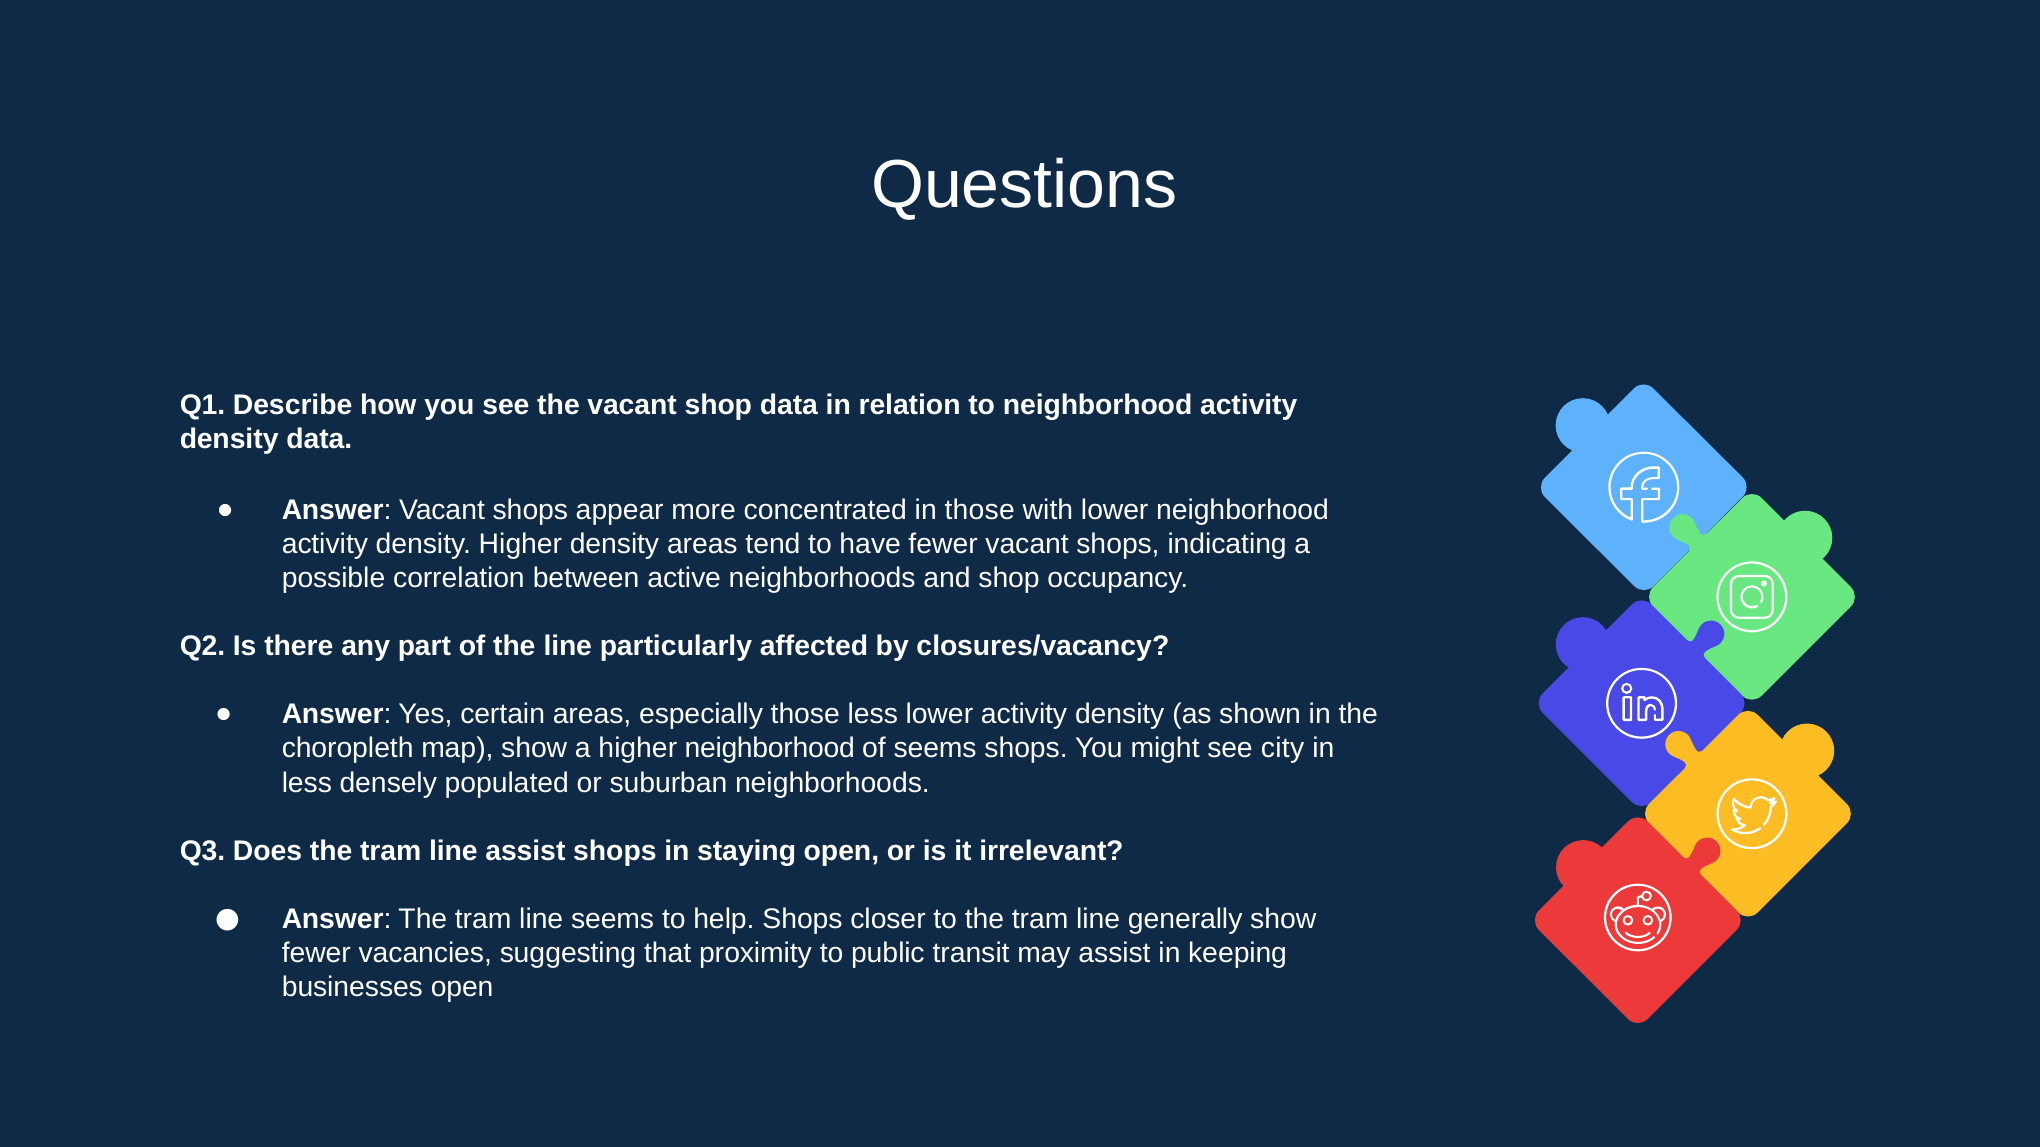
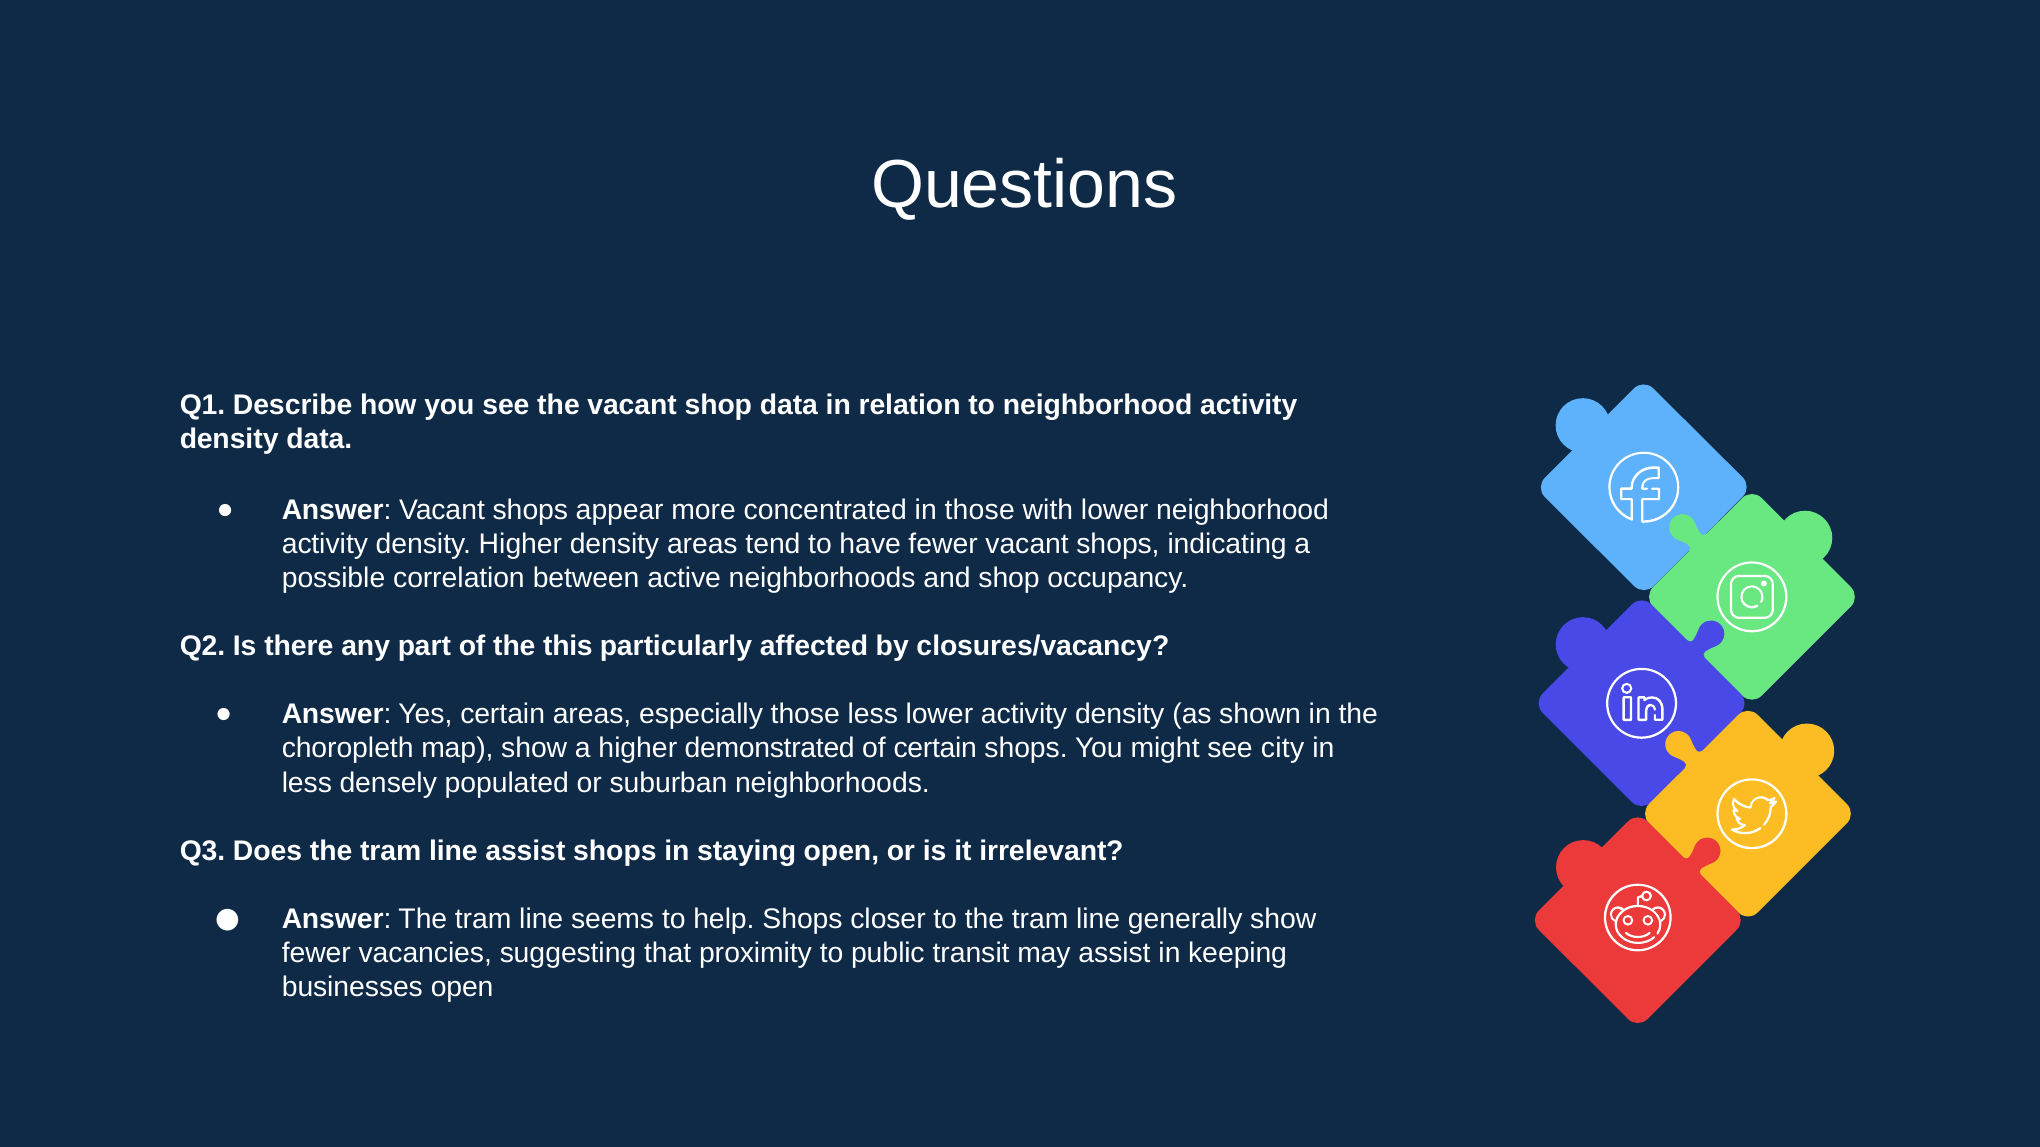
the line: line -> this (568, 647)
higher neighborhood: neighborhood -> demonstrated (770, 749)
of seems: seems -> certain (935, 749)
